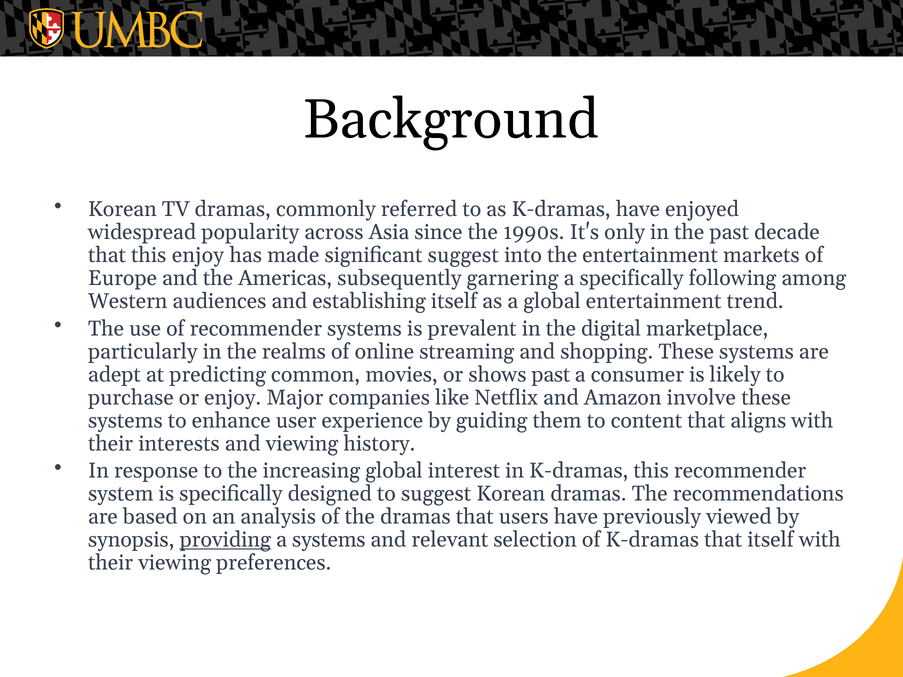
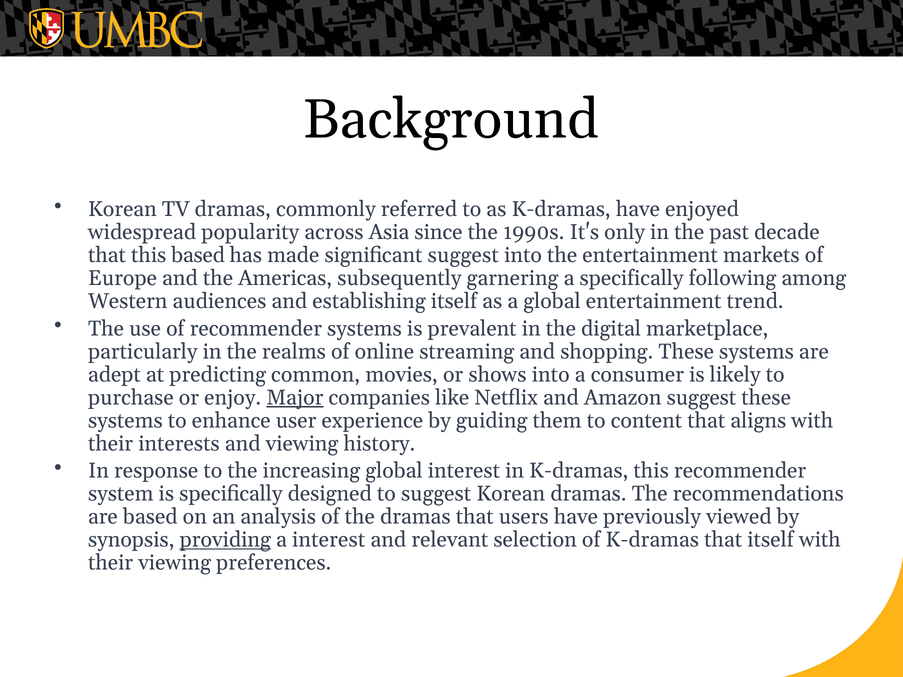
this enjoy: enjoy -> based (198, 255)
shows past: past -> into (551, 375)
Major underline: none -> present (295, 398)
Amazon involve: involve -> suggest (701, 398)
a systems: systems -> interest (329, 540)
